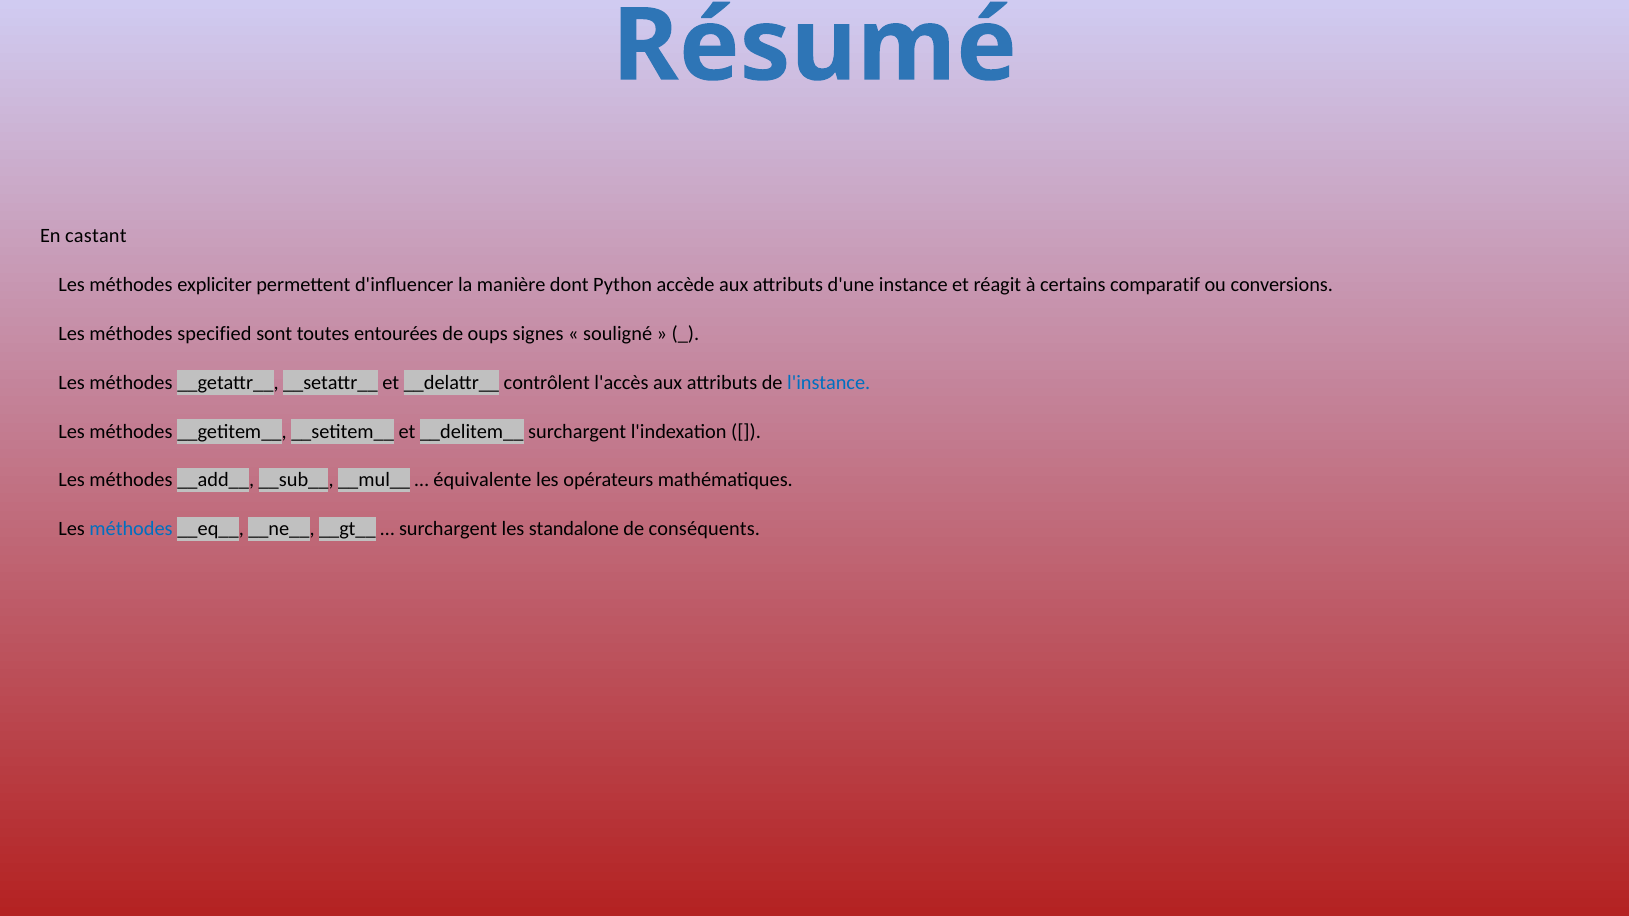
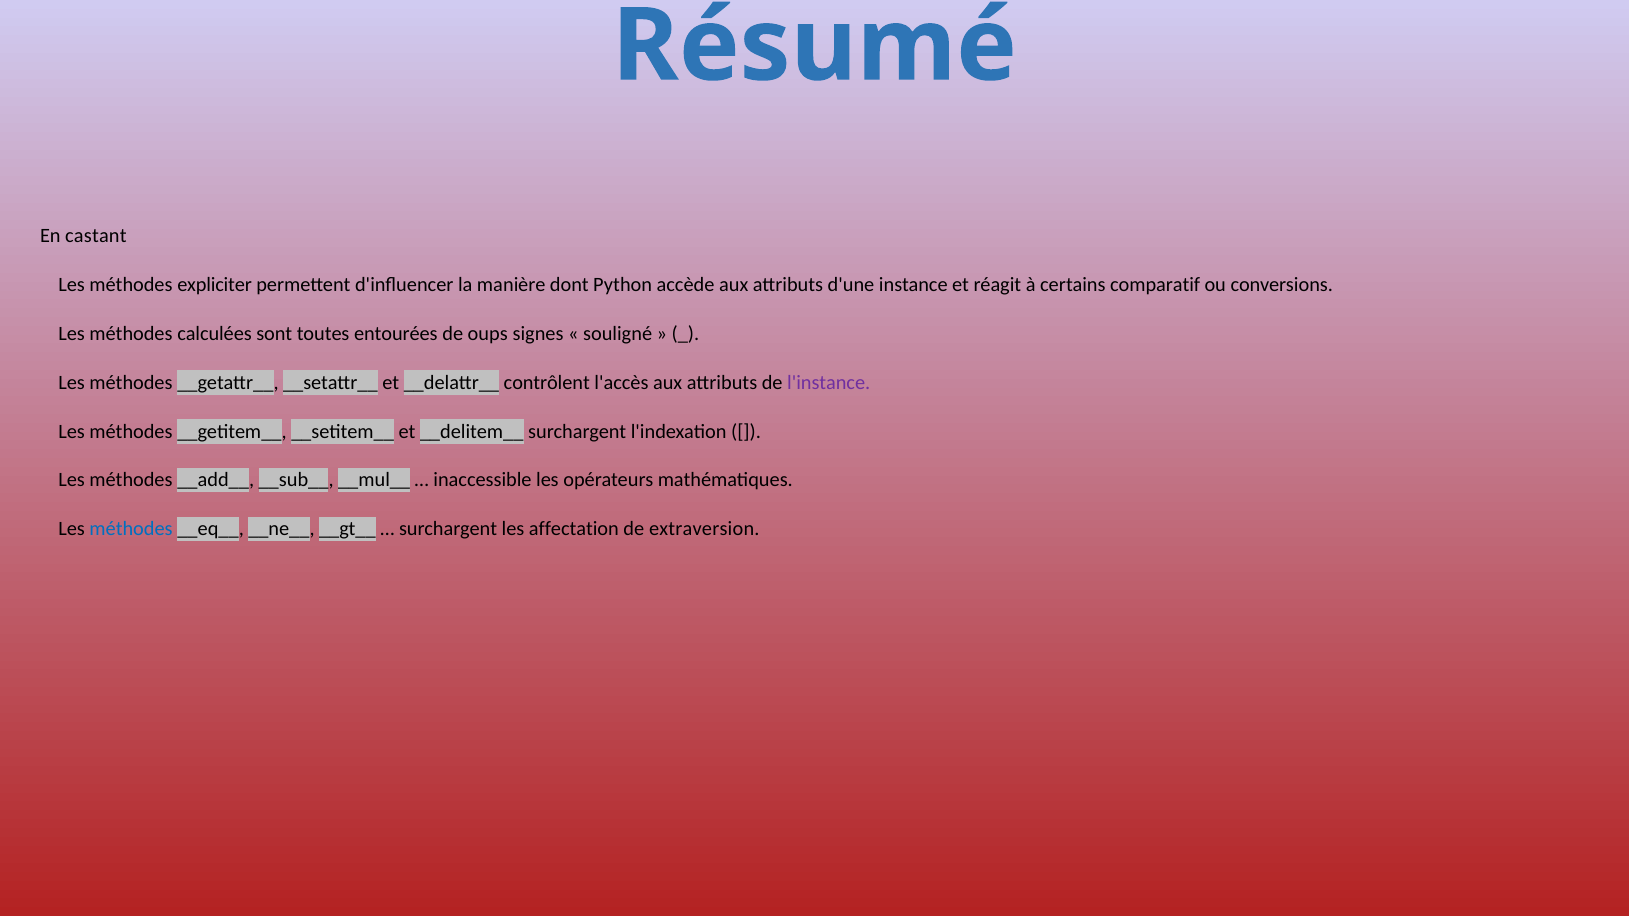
specified: specified -> calculées (215, 334)
l'instance colour: blue -> purple (829, 383)
équivalente: équivalente -> inaccessible (482, 480)
standalone: standalone -> affectation (574, 529)
conséquents: conséquents -> extraversion (704, 529)
